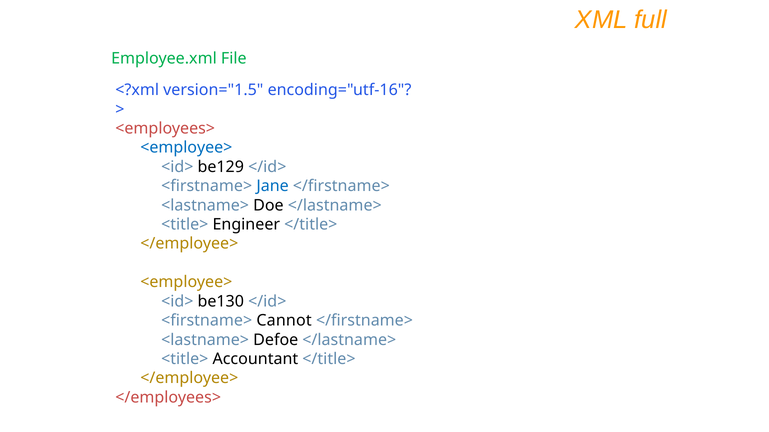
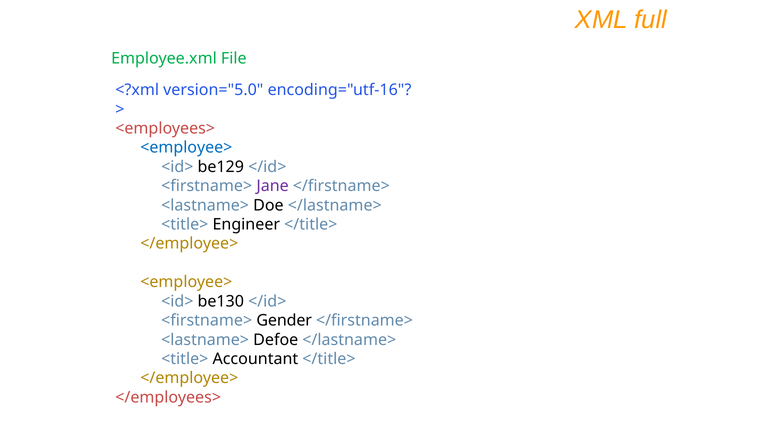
version="1.5: version="1.5 -> version="5.0 (213, 90)
Jane colour: blue -> purple (273, 186)
Cannot: Cannot -> Gender (284, 321)
